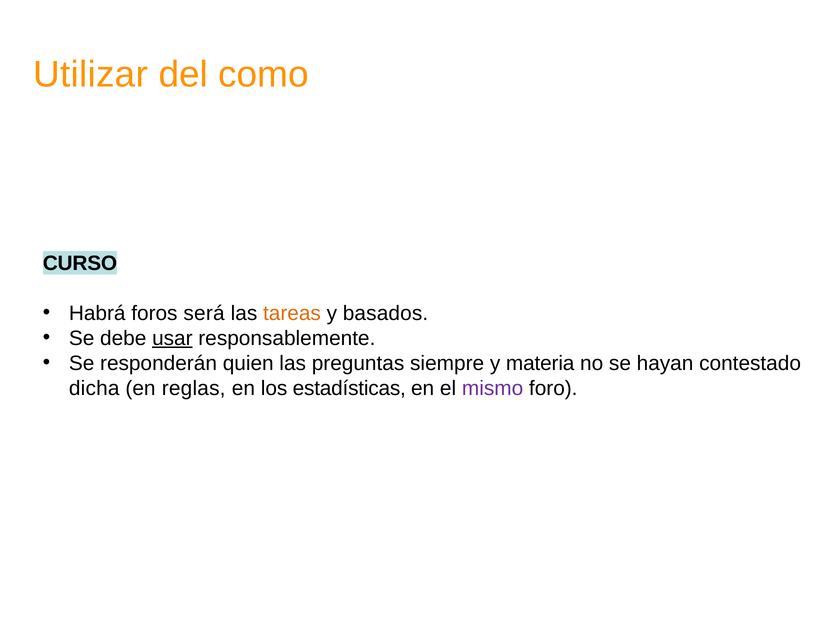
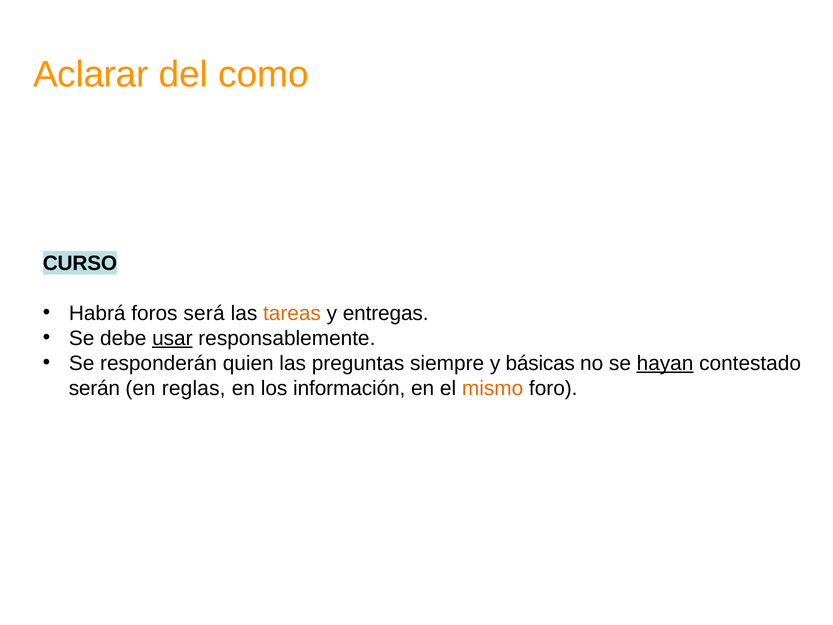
Utilizar: Utilizar -> Aclarar (91, 75)
basados: basados -> entregas (386, 313)
materia: materia -> básicas (540, 363)
hayan underline: none -> present (665, 363)
dicha: dicha -> serán (94, 388)
estadísticas: estadísticas -> información (349, 388)
mismo colour: purple -> orange (493, 388)
